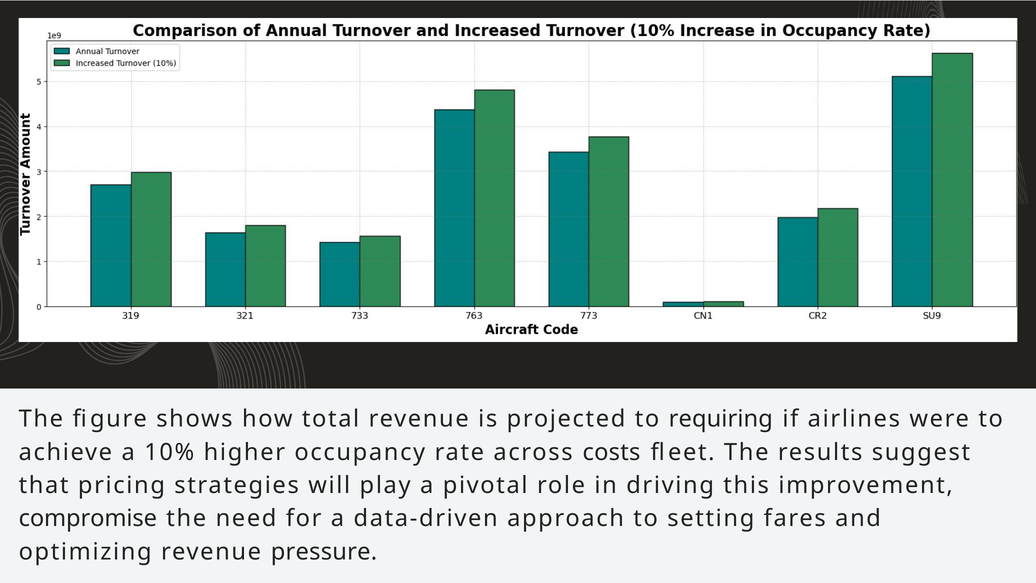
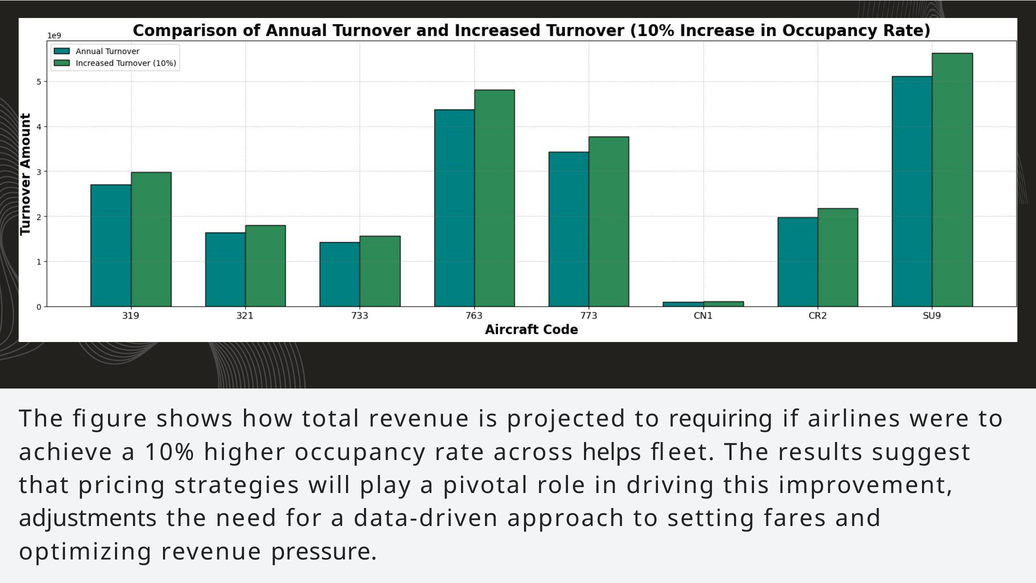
costs: costs -> helps (612, 452)
compromise: compromise -> adjustments (88, 518)
